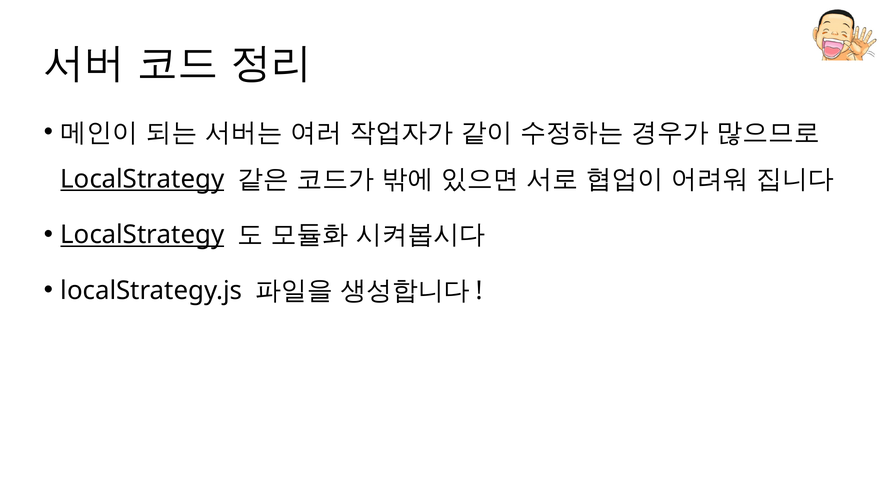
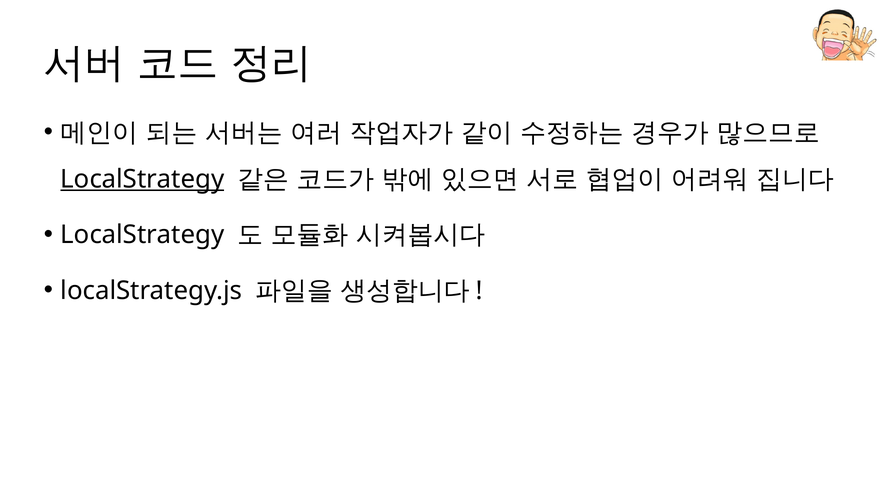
LocalStrategy underline: present -> none (142, 235)
